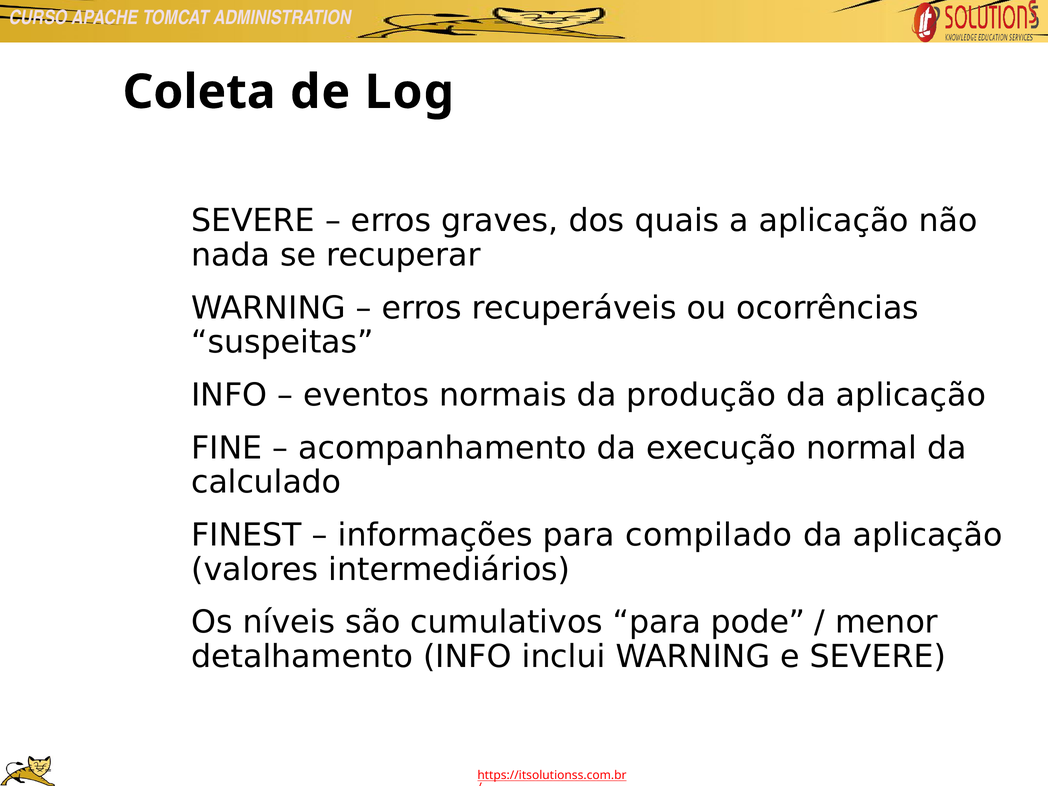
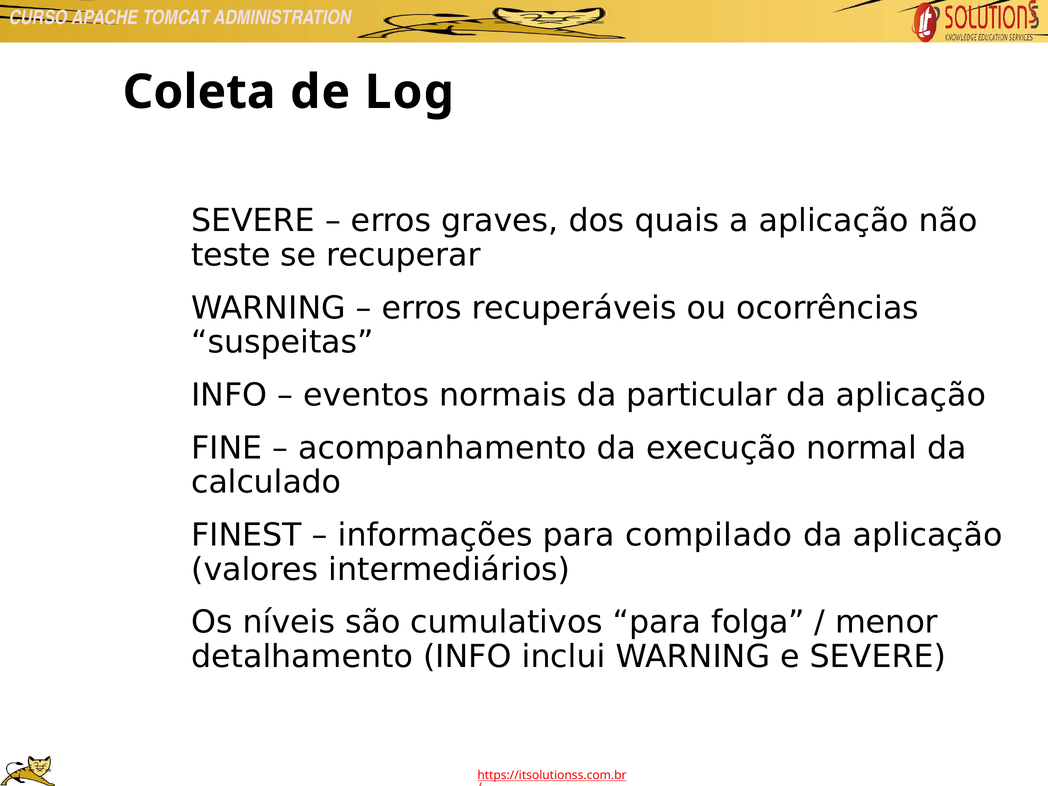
nada: nada -> teste (231, 255)
produção: produção -> particular (702, 395)
pode: pode -> folga (758, 622)
